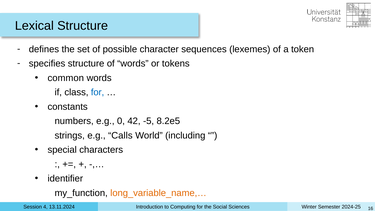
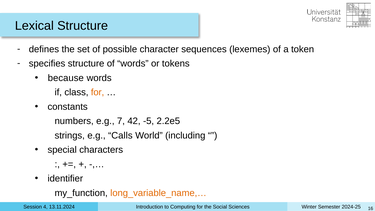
common: common -> because (66, 78)
for colour: blue -> orange (98, 92)
0: 0 -> 7 (121, 121)
8.2e5: 8.2e5 -> 2.2e5 (168, 121)
